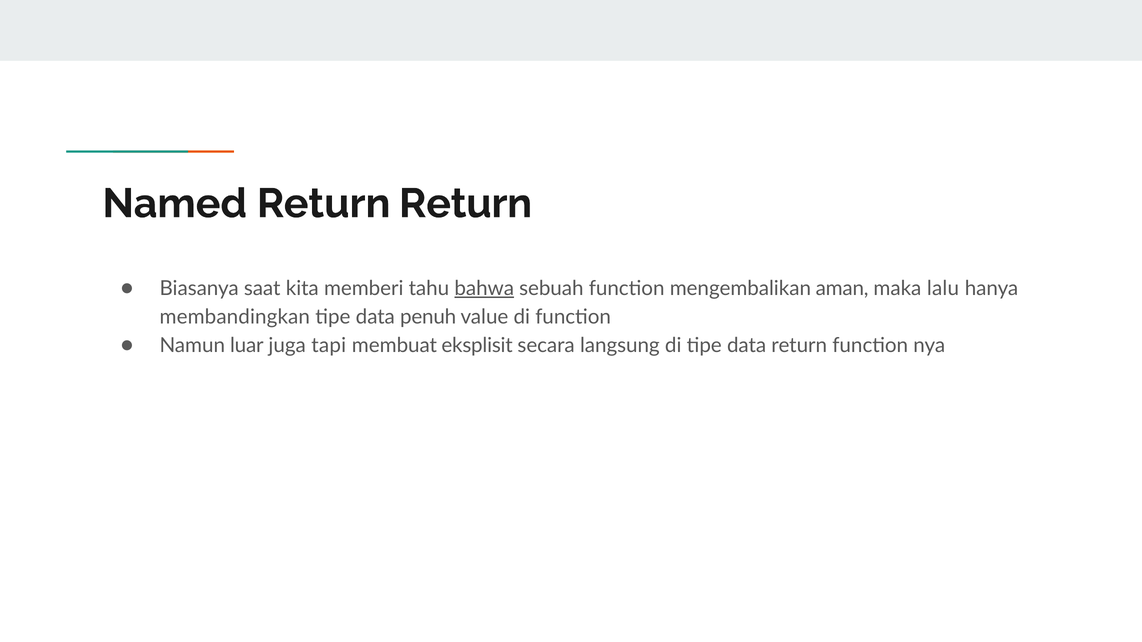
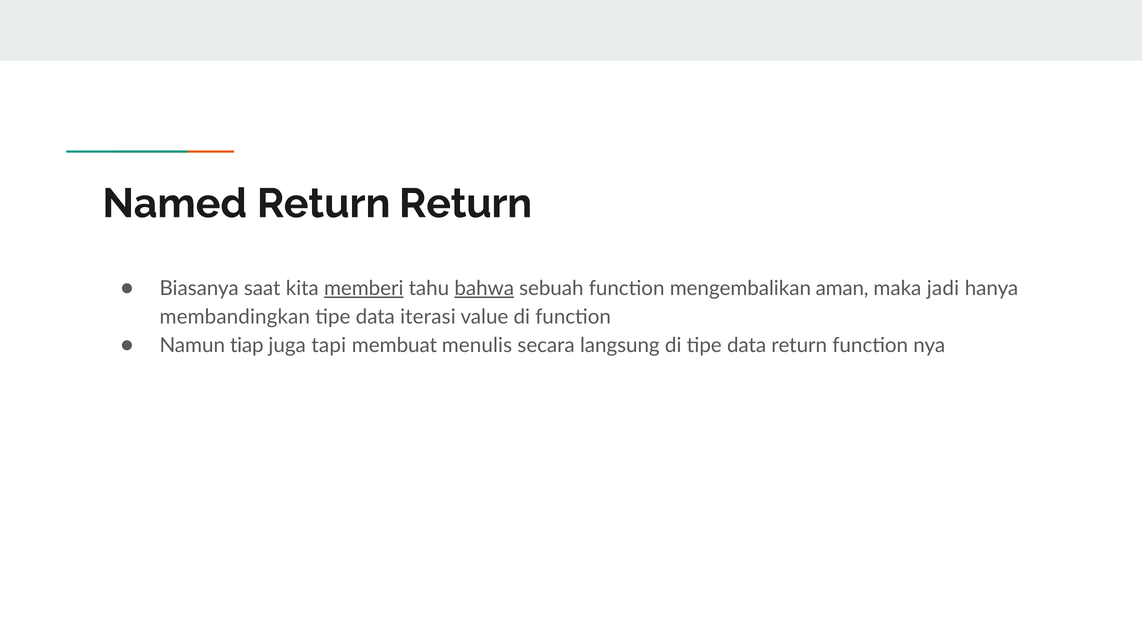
memberi underline: none -> present (364, 289)
lalu: lalu -> jadi (943, 289)
penuh: penuh -> iterasi (428, 317)
luar: luar -> tiap (247, 346)
eksplisit: eksplisit -> menulis (477, 346)
